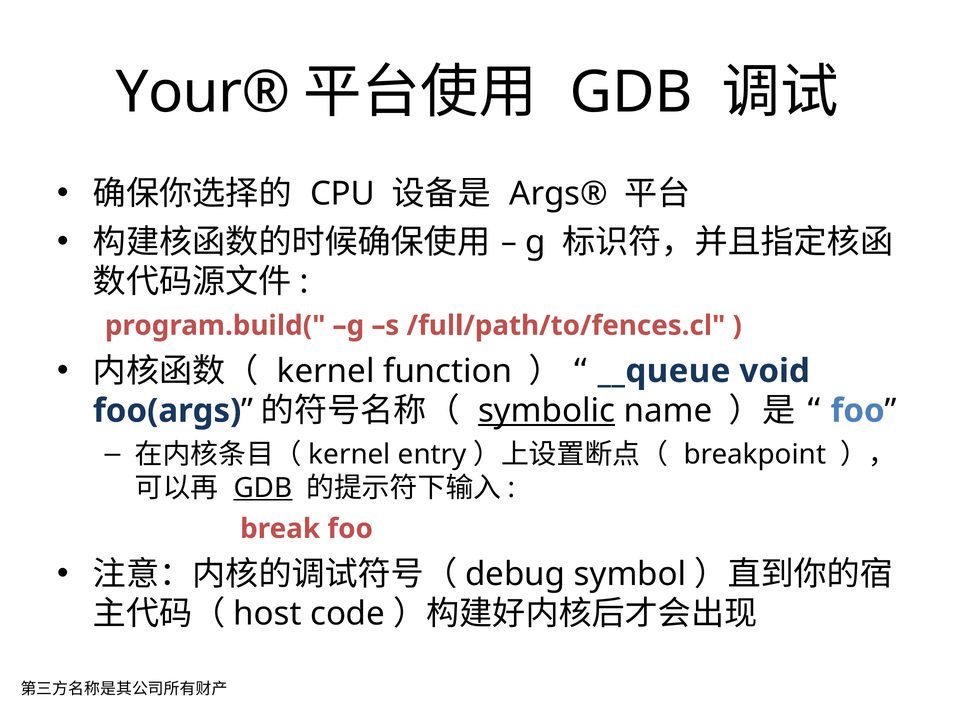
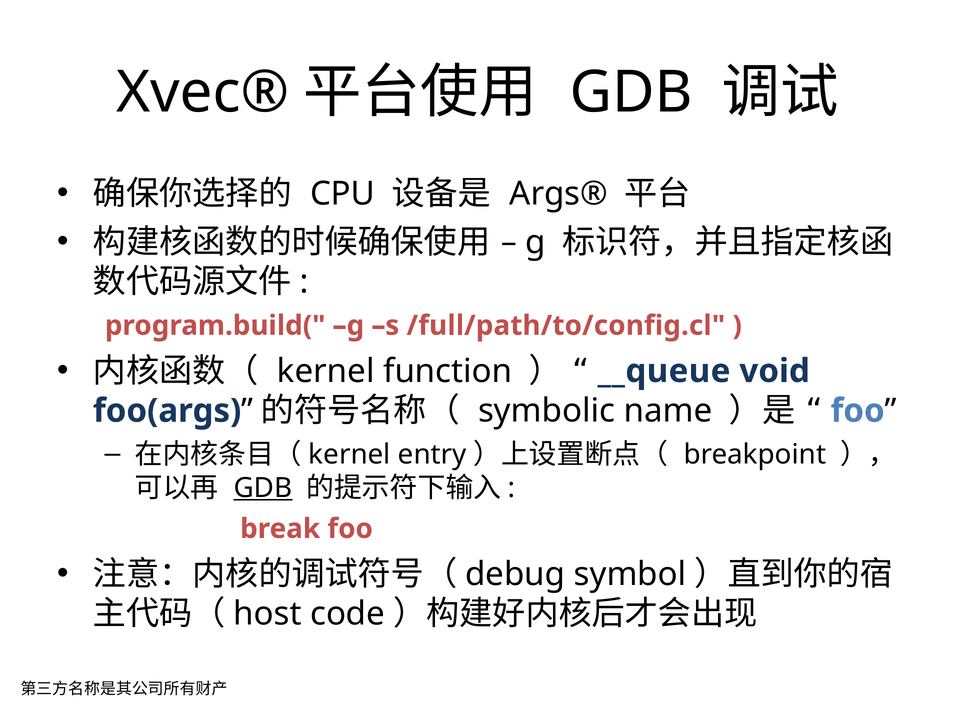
Your®: Your® -> Xvec® (203, 92)
/full/path/to/fences.cl: /full/path/to/fences.cl -> /full/path/to/config.cl (566, 326)
symbolic underline: present -> none (547, 411)
